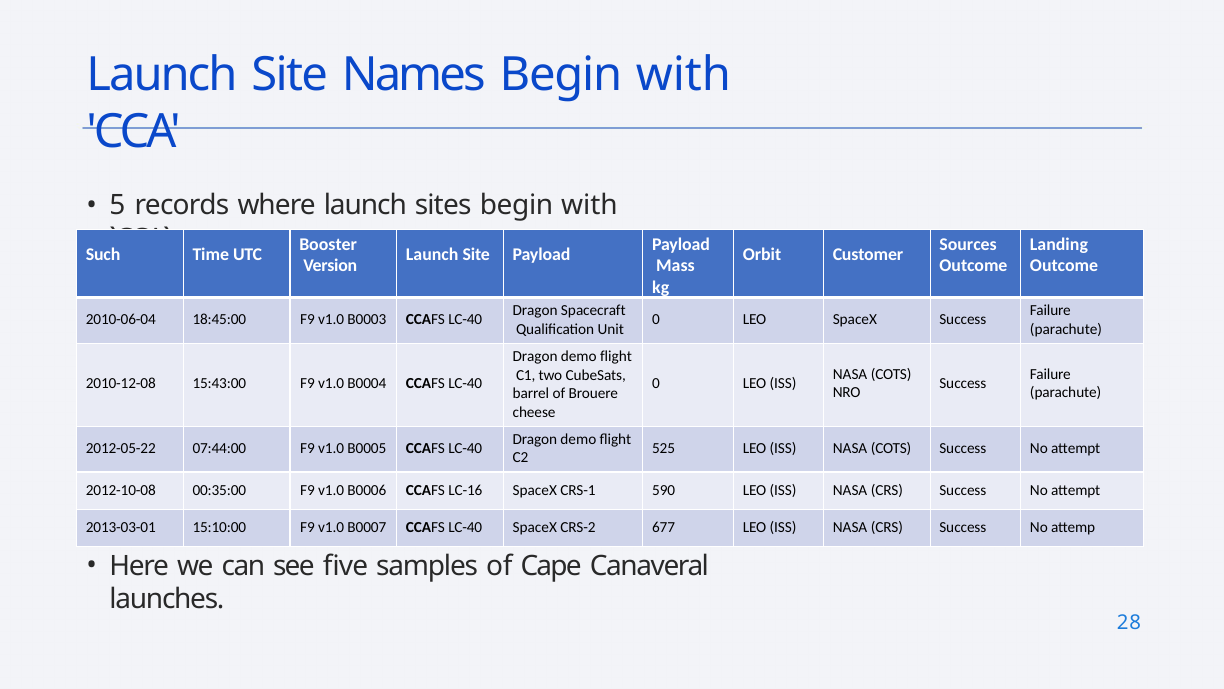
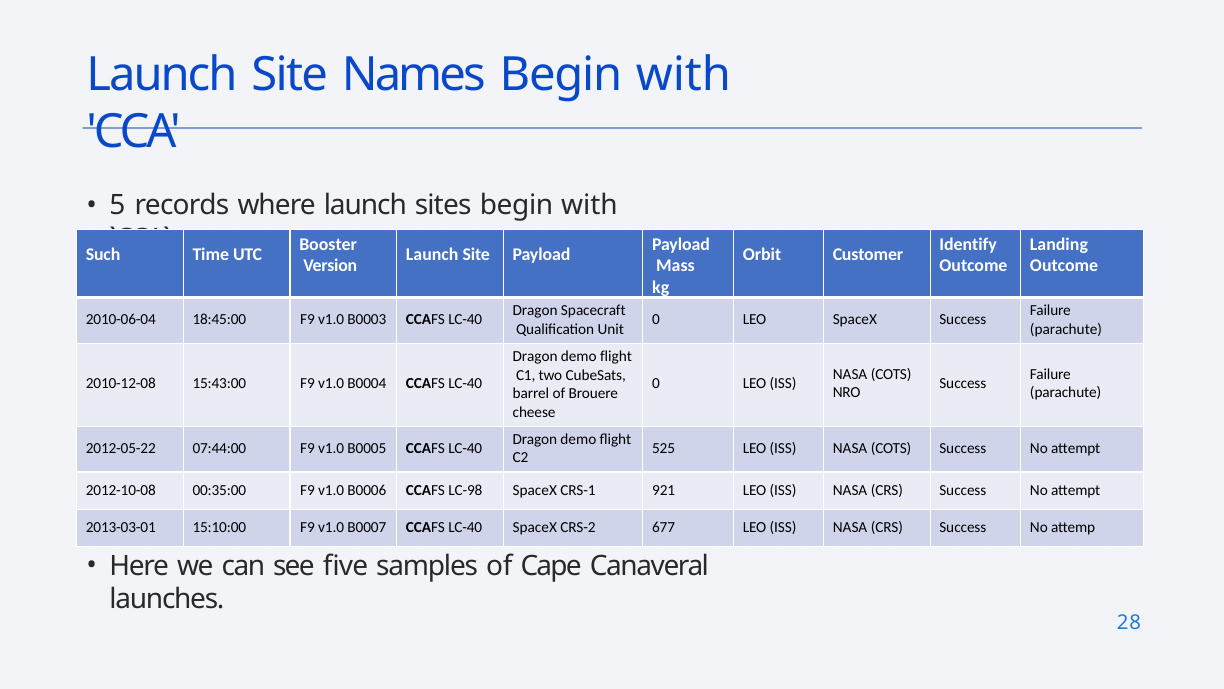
Sources: Sources -> Identify (968, 244)
LC-16: LC-16 -> LC-98 (465, 490)
590: 590 -> 921 (664, 490)
